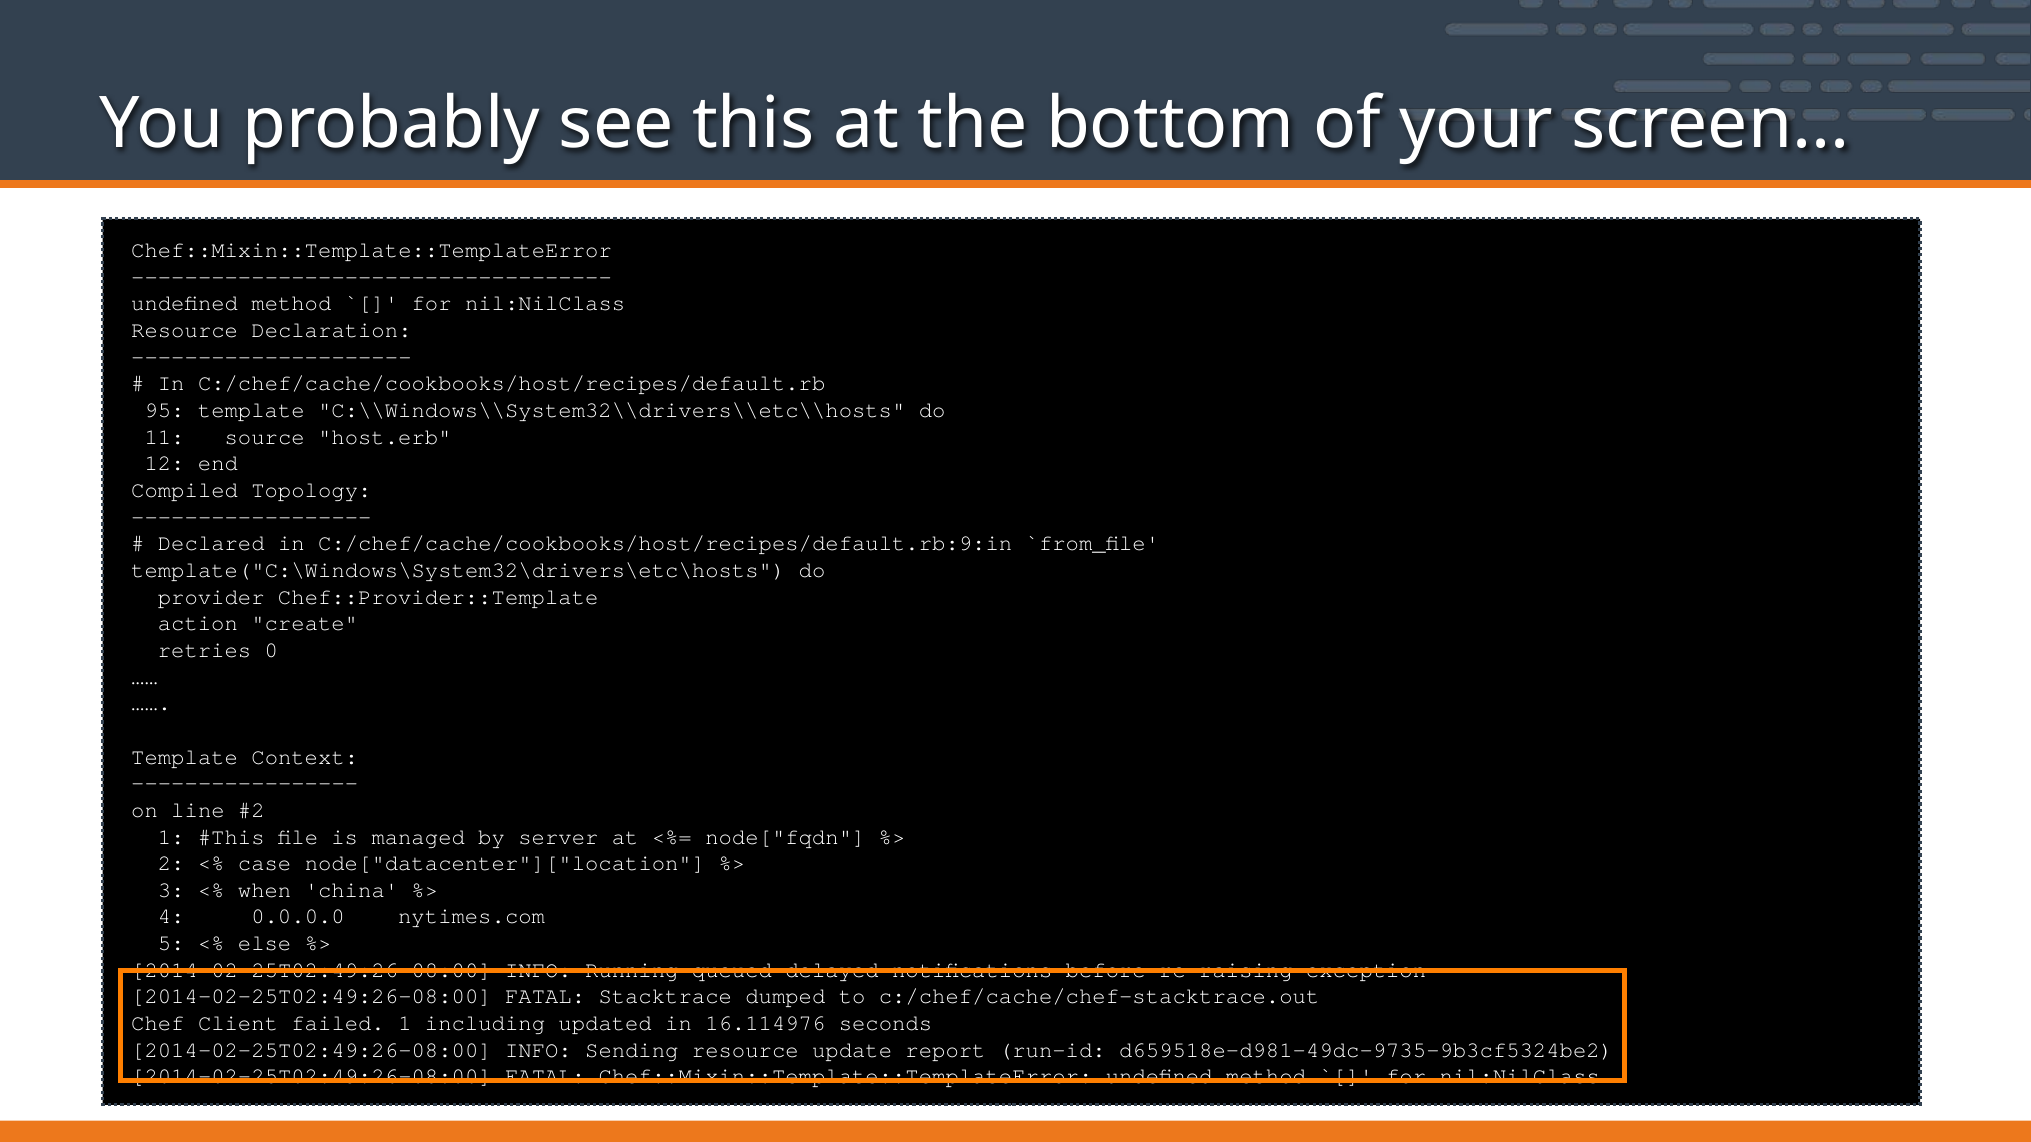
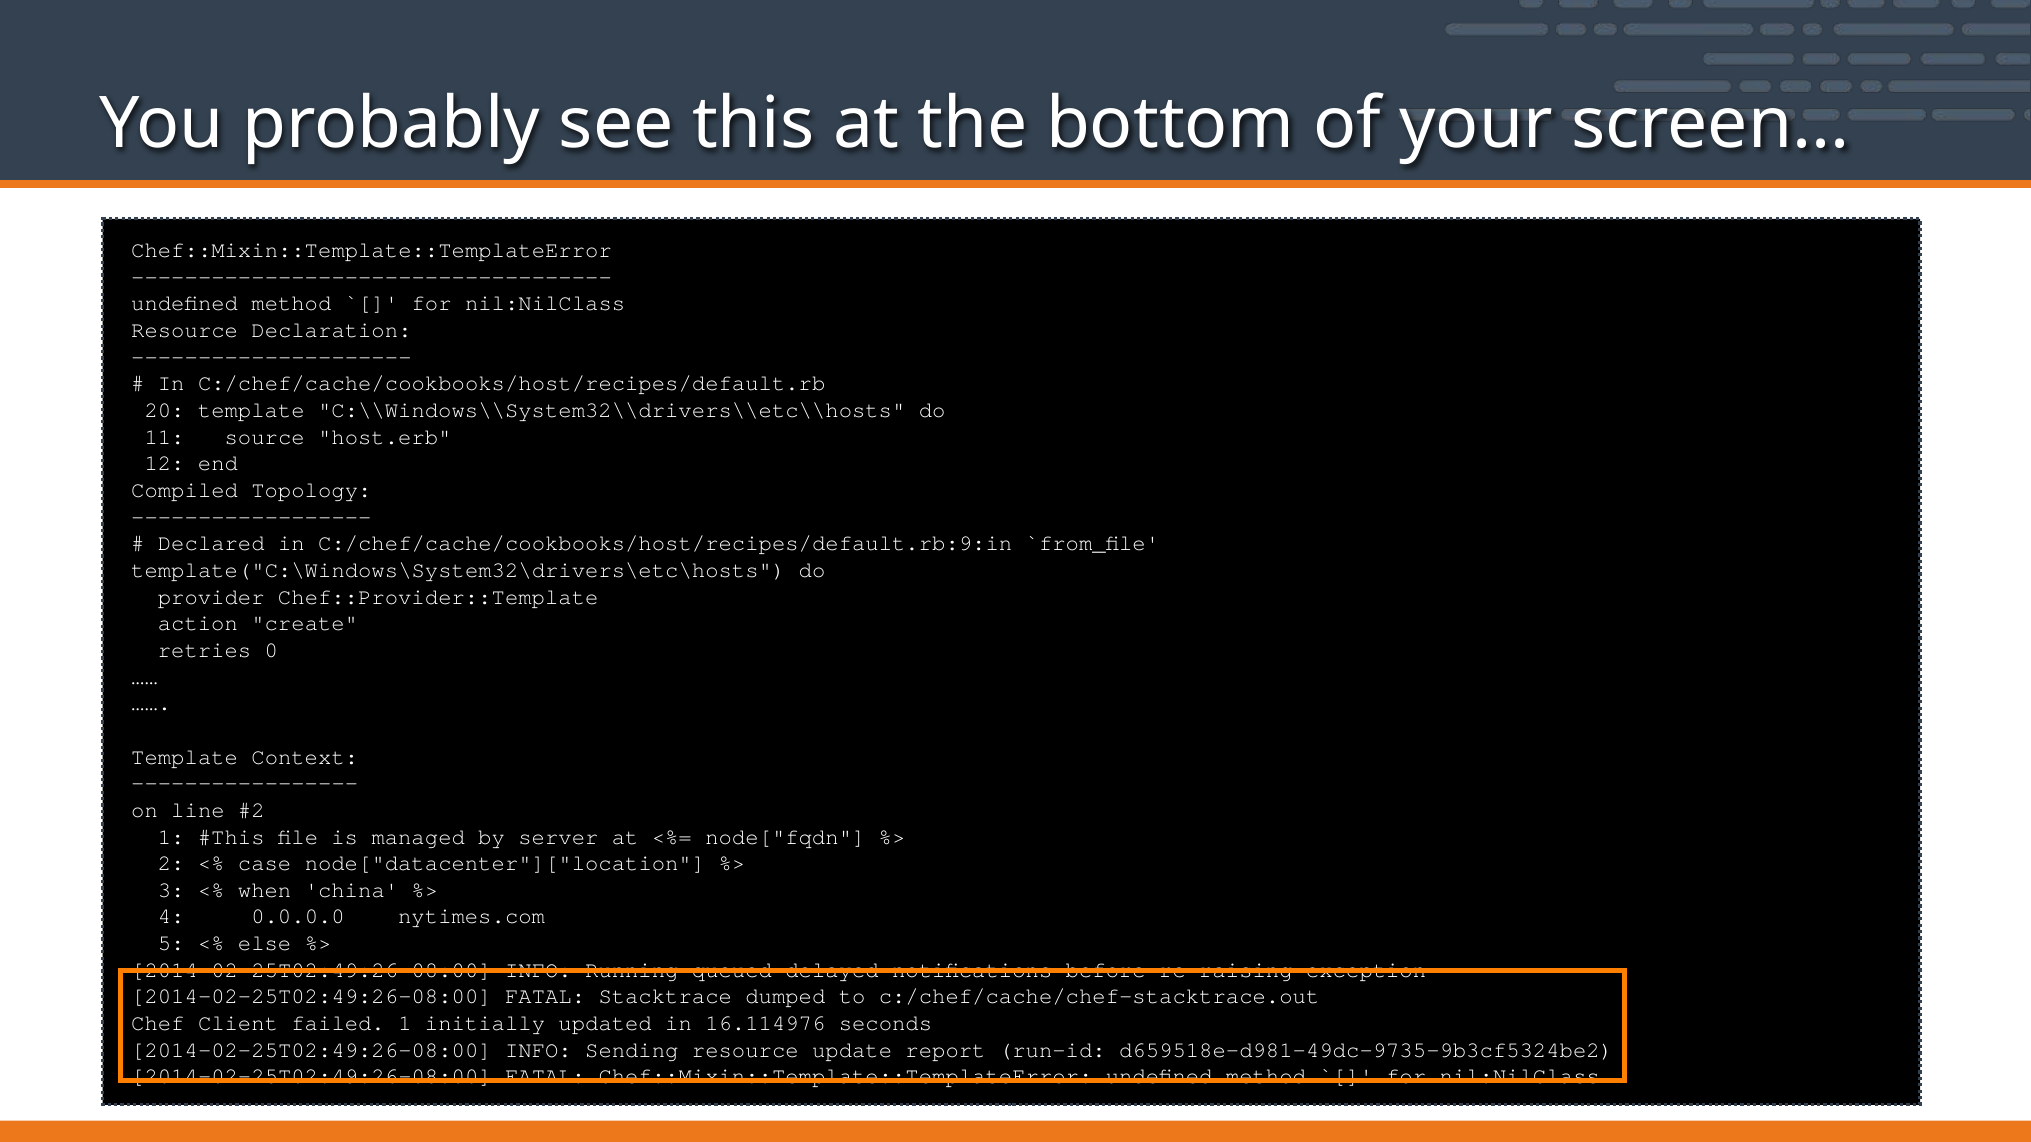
95: 95 -> 20 (165, 410)
including: including -> initially (485, 1024)
